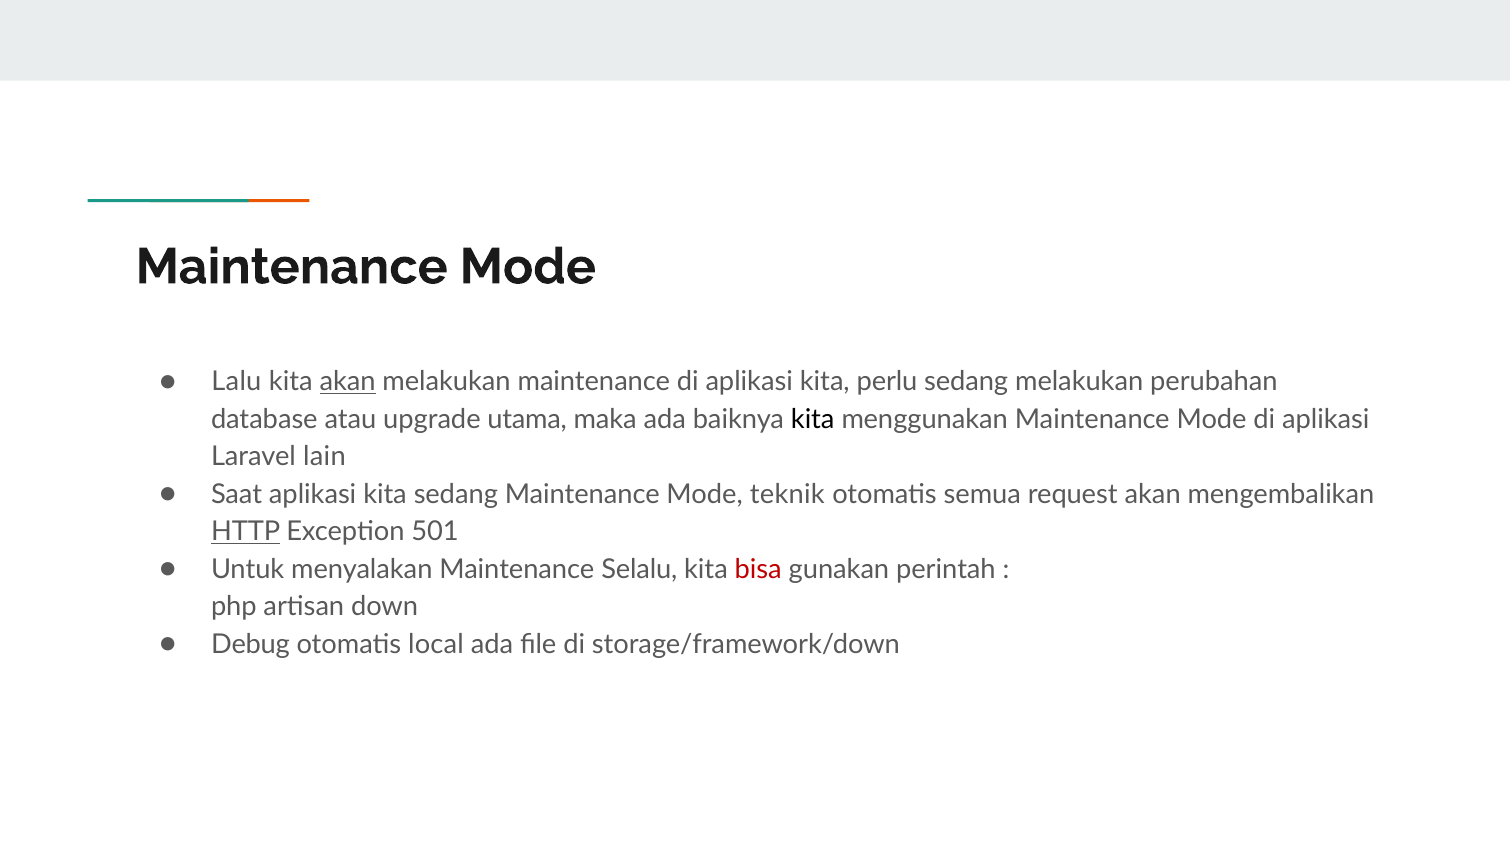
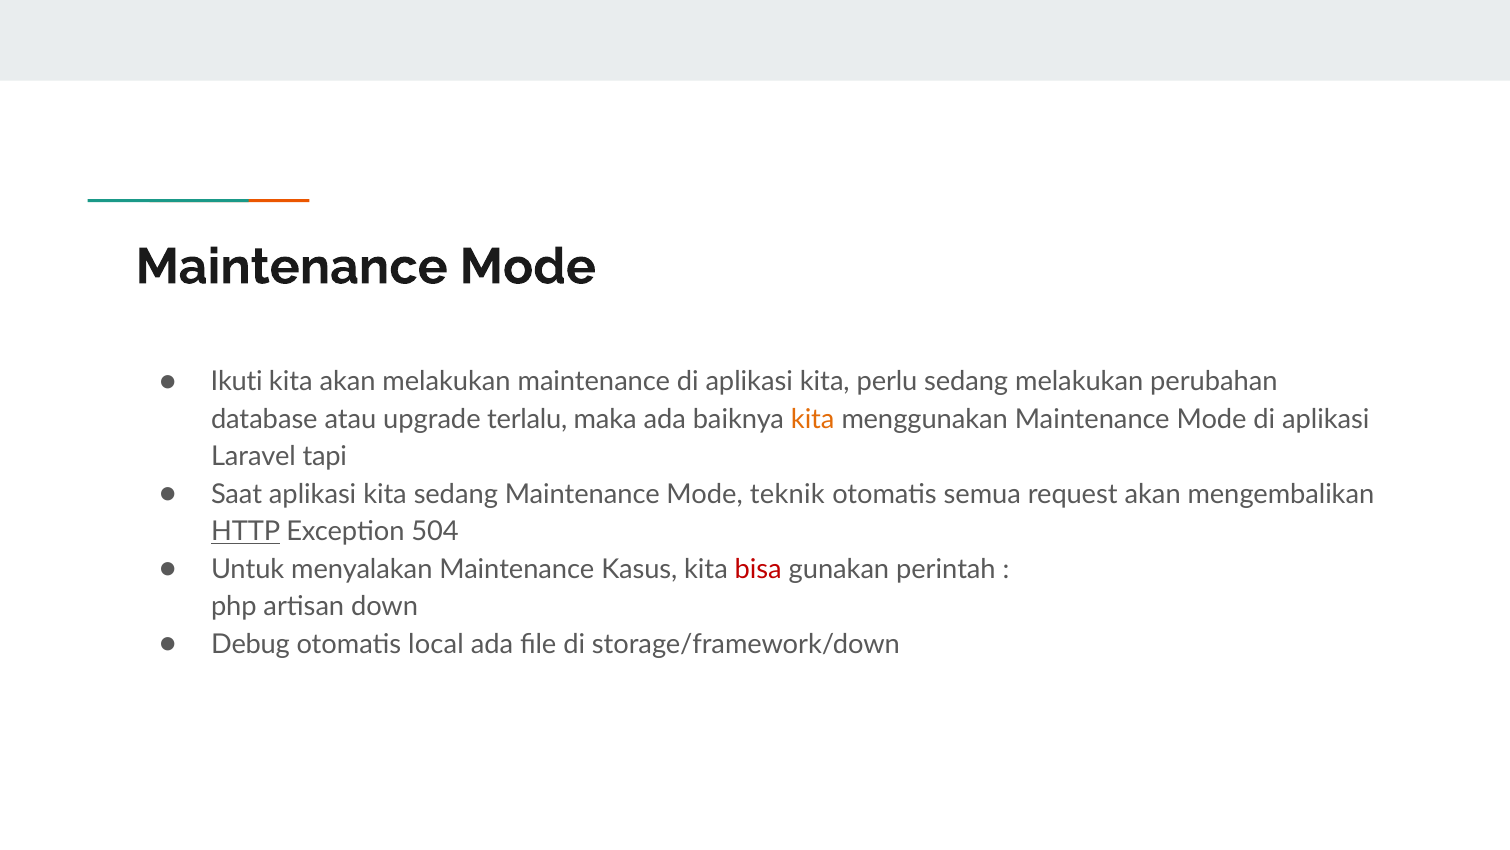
Lalu: Lalu -> Ikuti (237, 381)
akan underline: present -> none (348, 381)
utama: utama -> terlalu (527, 419)
kita colour: black -> orange (813, 419)
lain: lain -> tapi (325, 456)
501: 501 -> 504 (435, 531)
Selalu: Selalu -> Kasus (639, 569)
